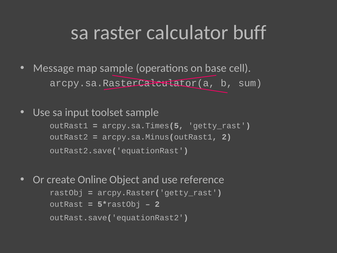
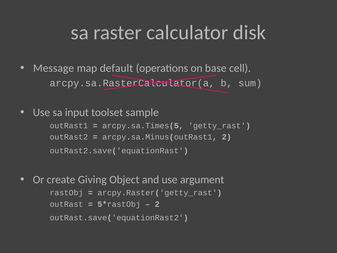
buff: buff -> disk (249, 33)
map sample: sample -> default (116, 68)
Online: Online -> Giving (92, 179)
reference: reference -> argument (202, 179)
